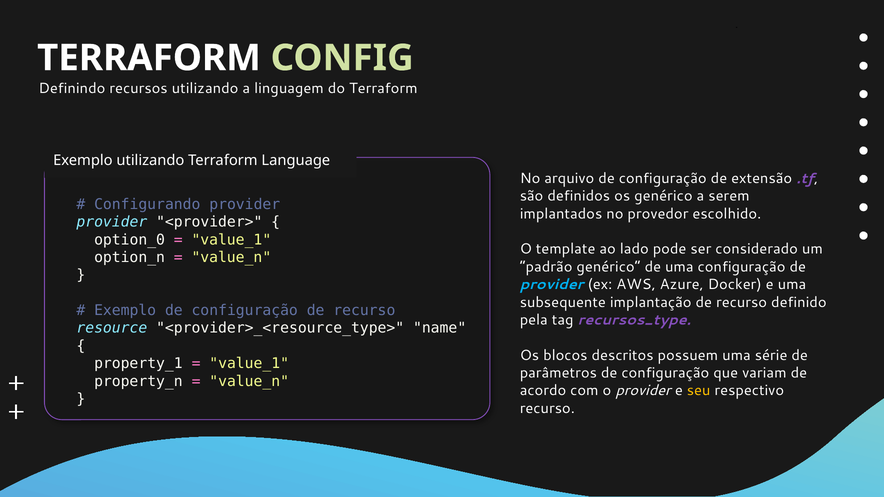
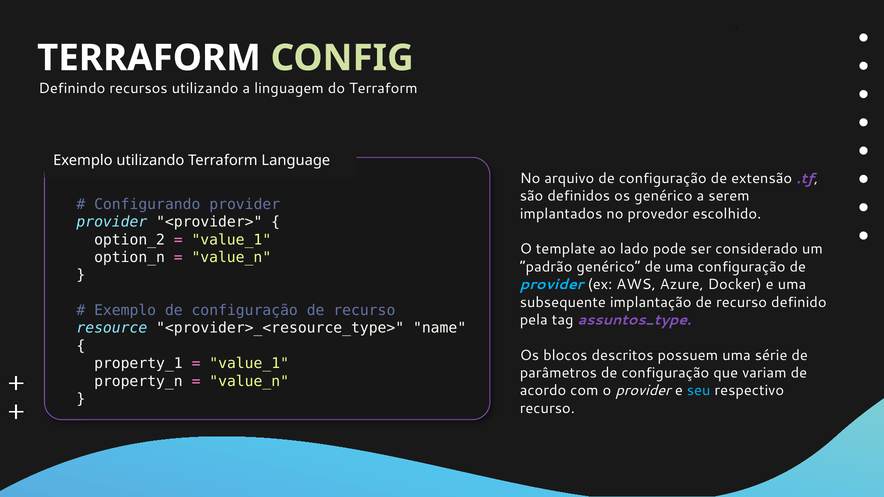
option_0: option_0 -> option_2 (130, 240)
recursos_type: recursos_type -> assuntos_type (634, 320)
seu colour: yellow -> light blue (699, 391)
